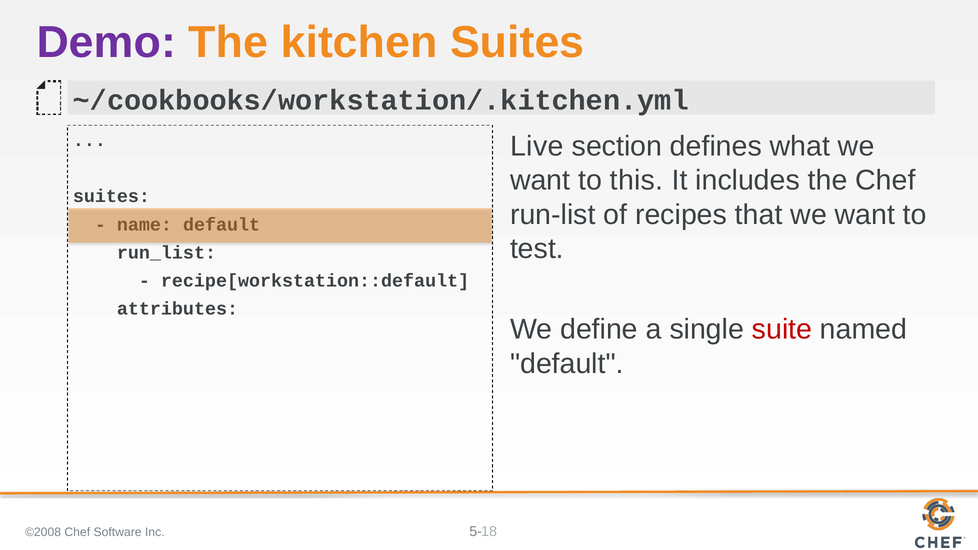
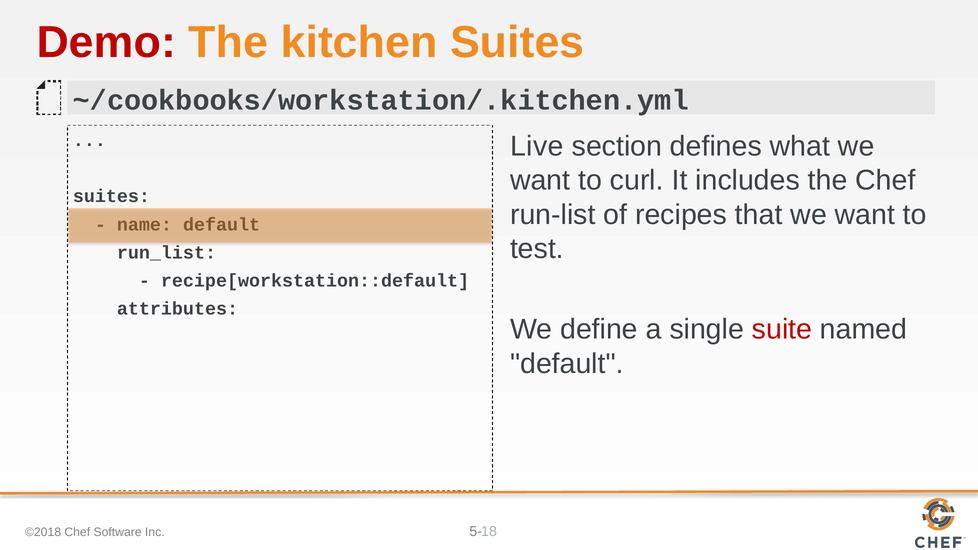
Demo colour: purple -> red (106, 42)
this: this -> curl (637, 180)
©2008: ©2008 -> ©2018 (43, 532)
